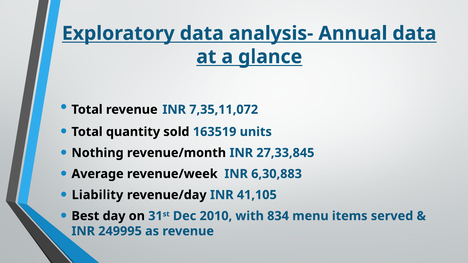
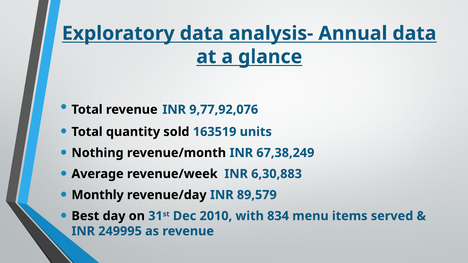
7,35,11,072: 7,35,11,072 -> 9,77,92,076 (224, 110)
27,33,845: 27,33,845 -> 67,38,249 (285, 153)
Liability: Liability -> Monthly (98, 195)
41,105: 41,105 -> 89,579 (257, 195)
